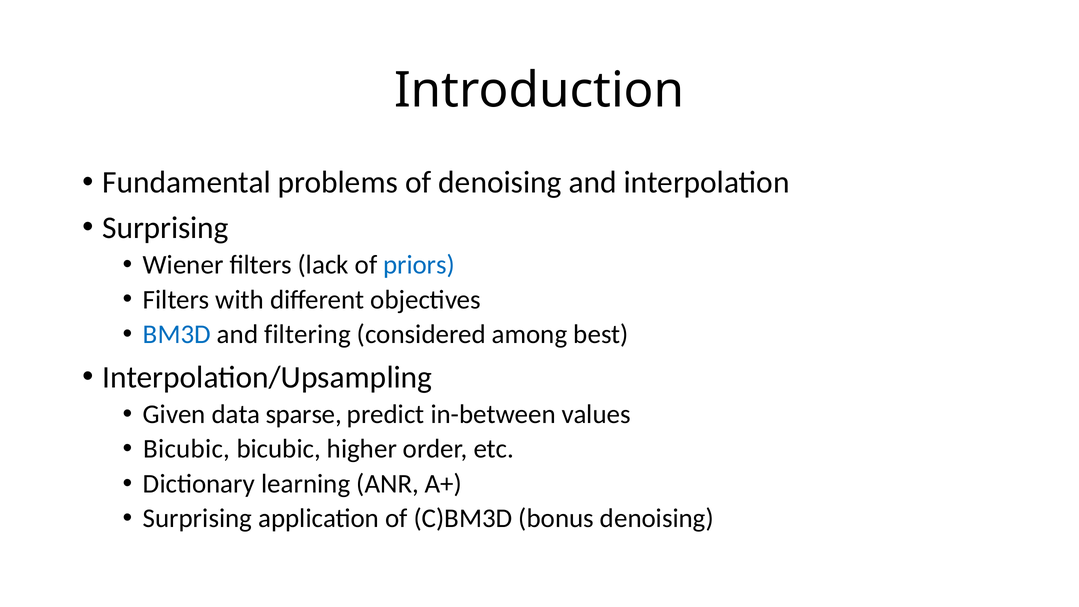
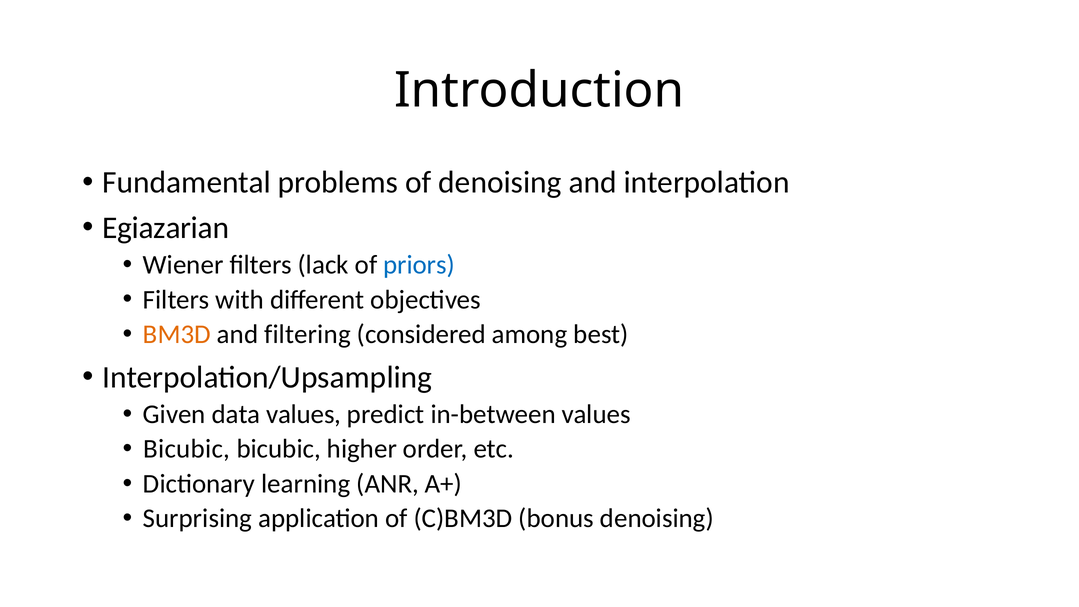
Surprising: Surprising -> Egiazarian (166, 228)
BM3D colour: blue -> orange (177, 334)
data sparse: sparse -> values (304, 414)
